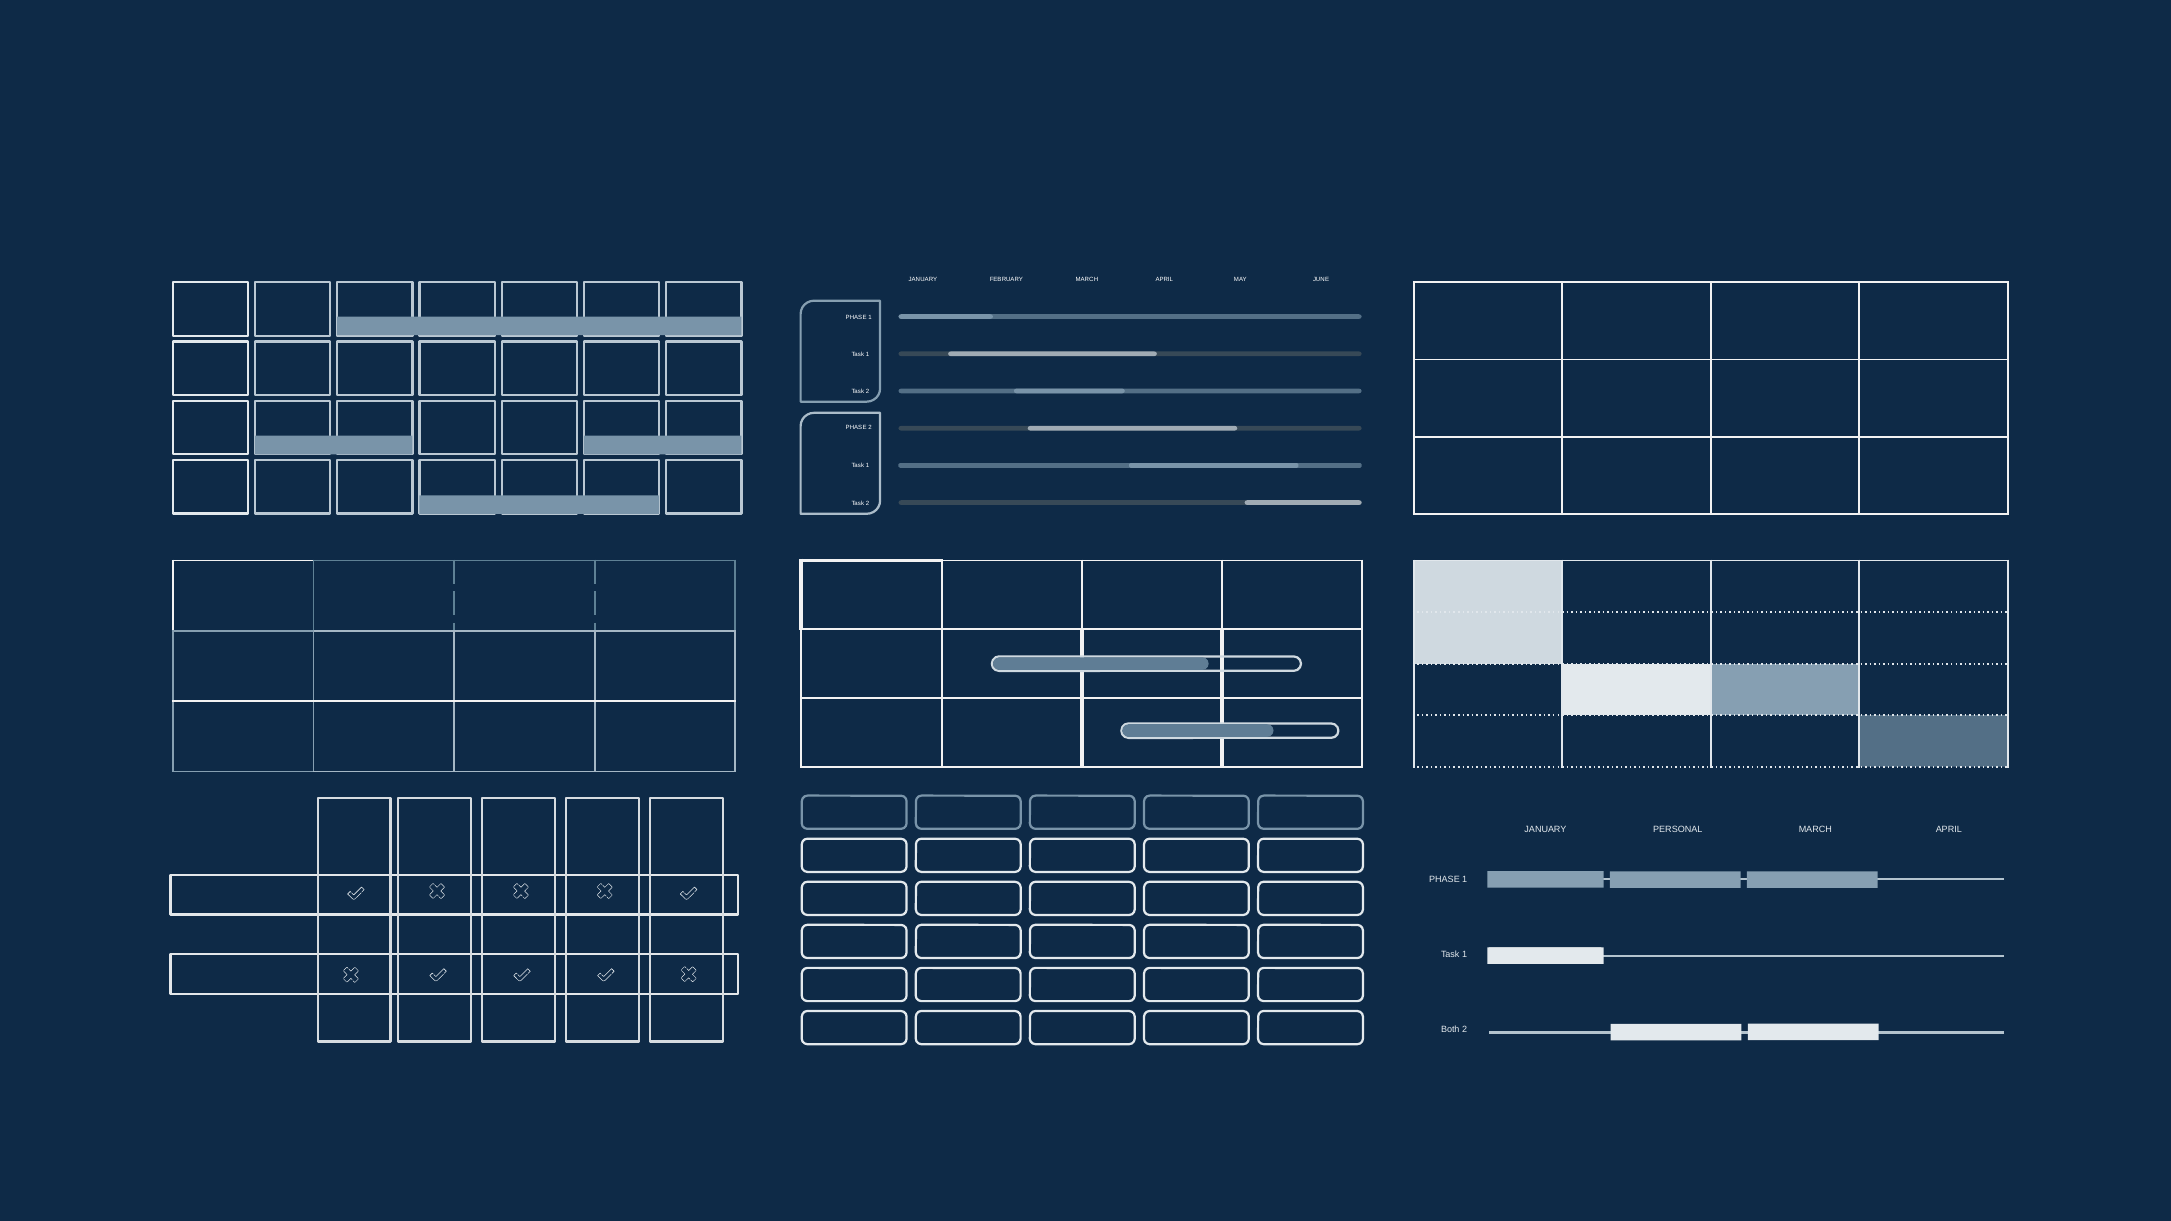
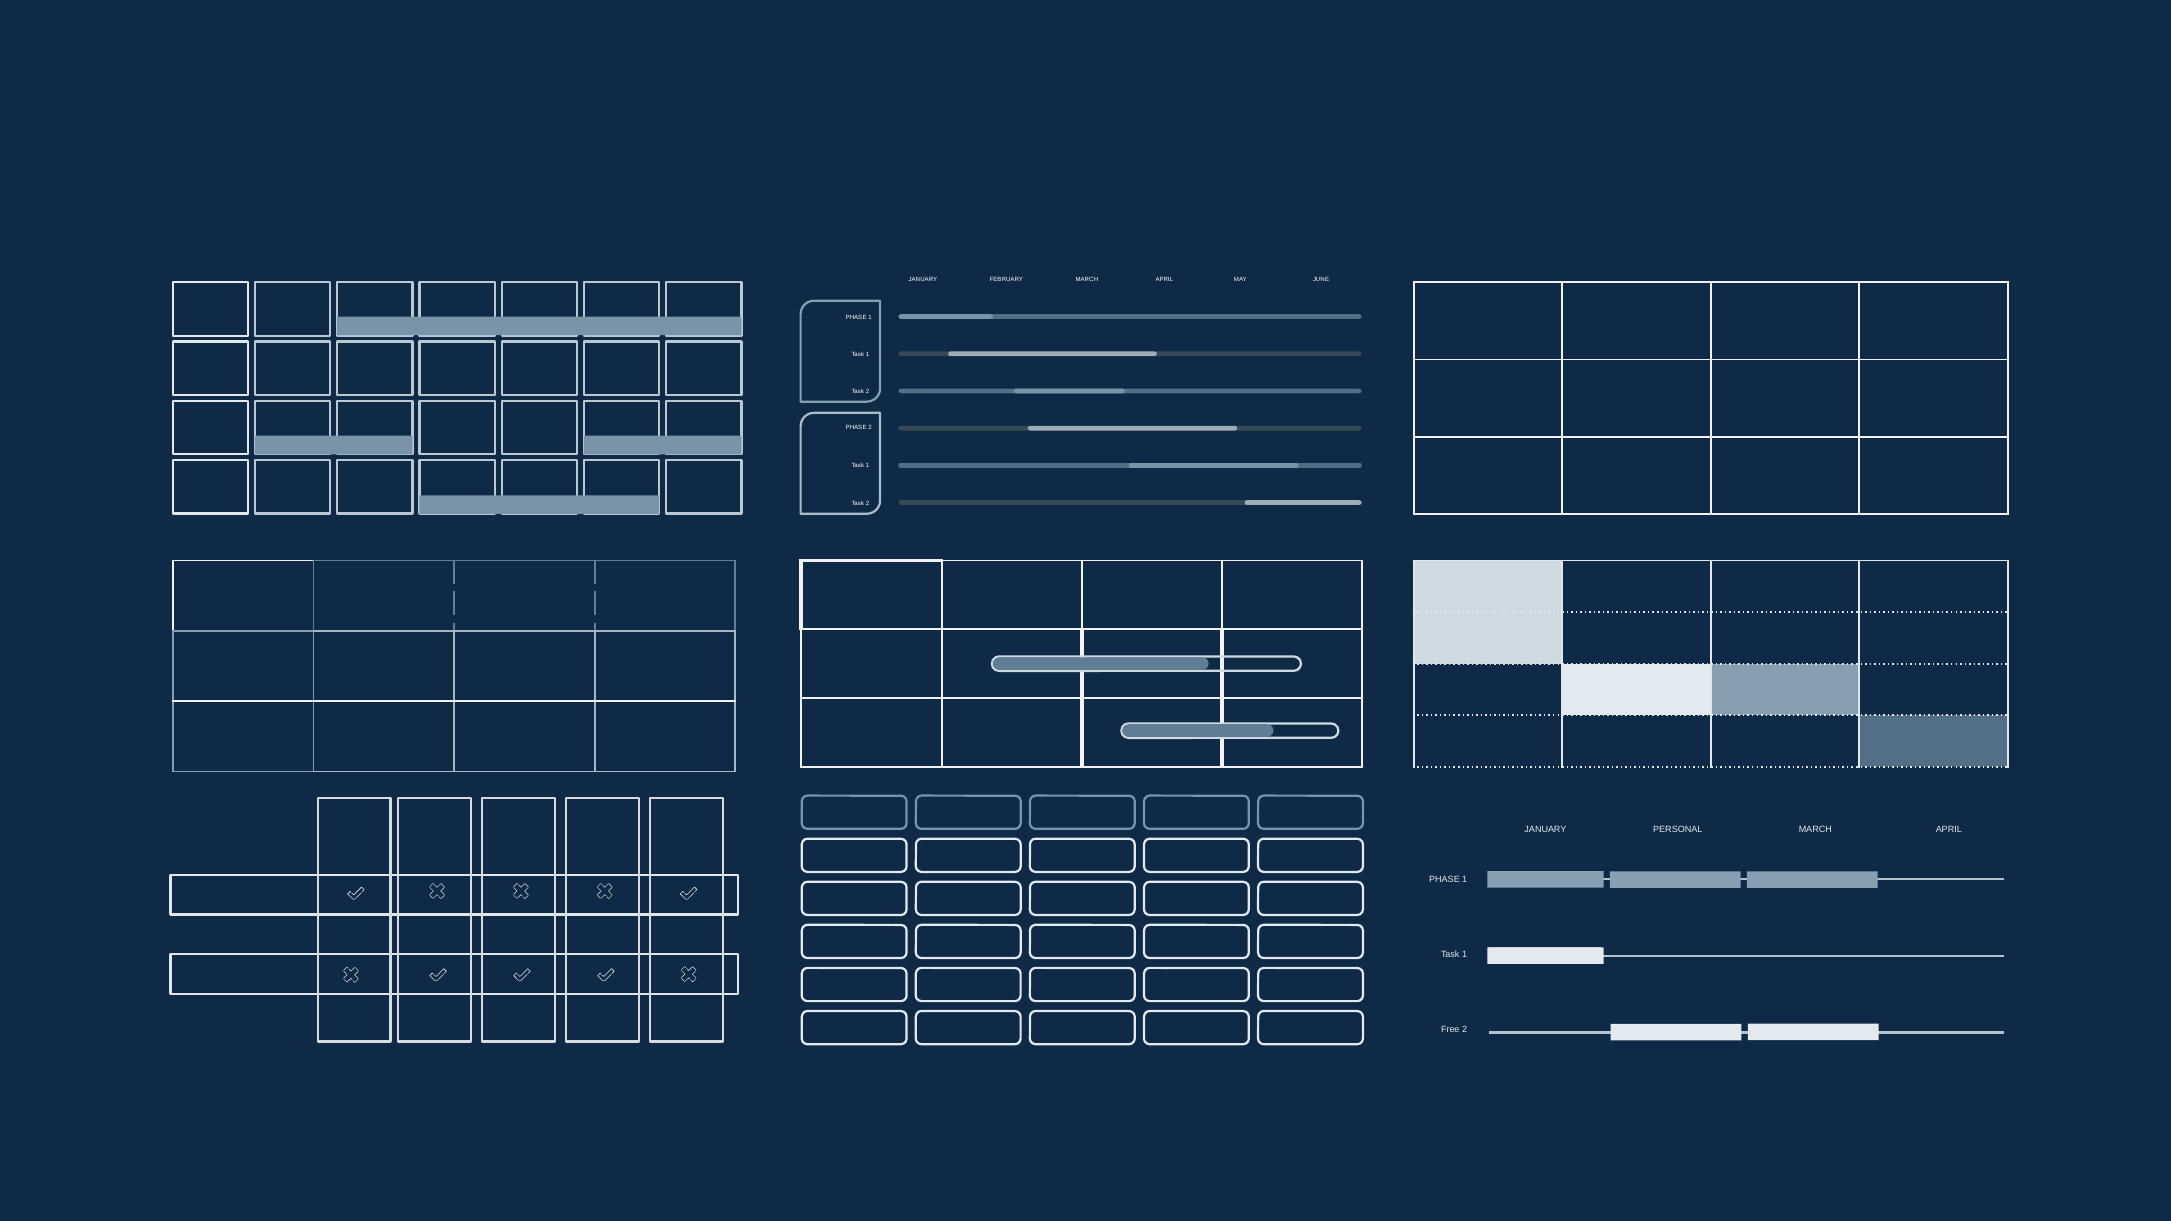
Both: Both -> Free (1450, 1030)
